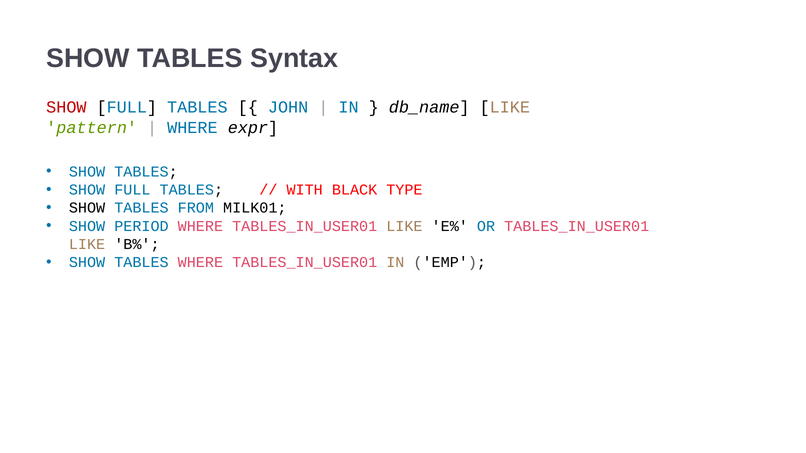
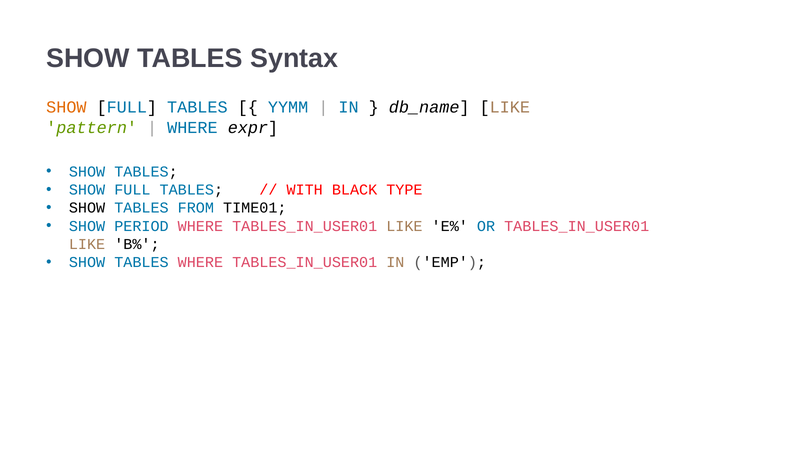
SHOW colour: red -> orange (66, 108)
JOHN: JOHN -> YYMM (288, 108)
MILK01: MILK01 -> TIME01 (255, 208)
